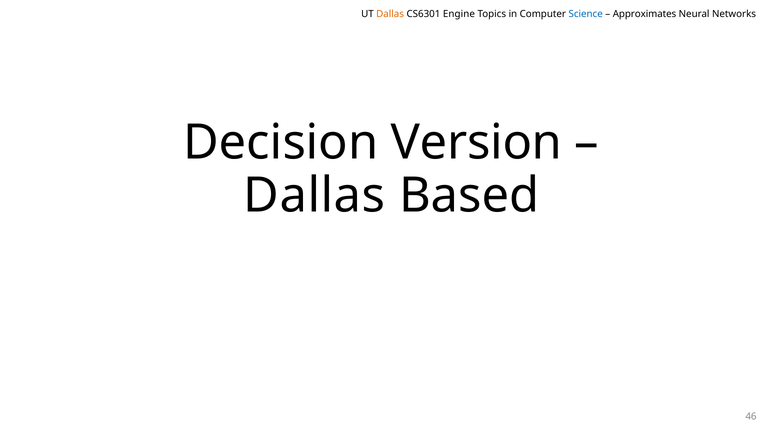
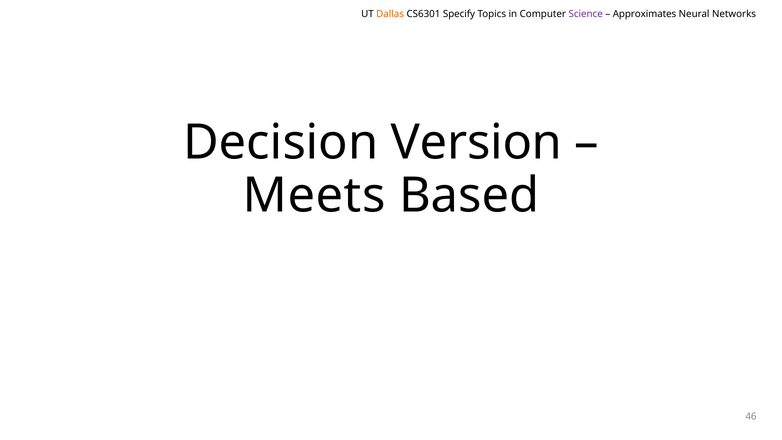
Engine: Engine -> Specify (459, 14)
Science colour: blue -> purple (586, 14)
Dallas: Dallas -> Meets (314, 195)
